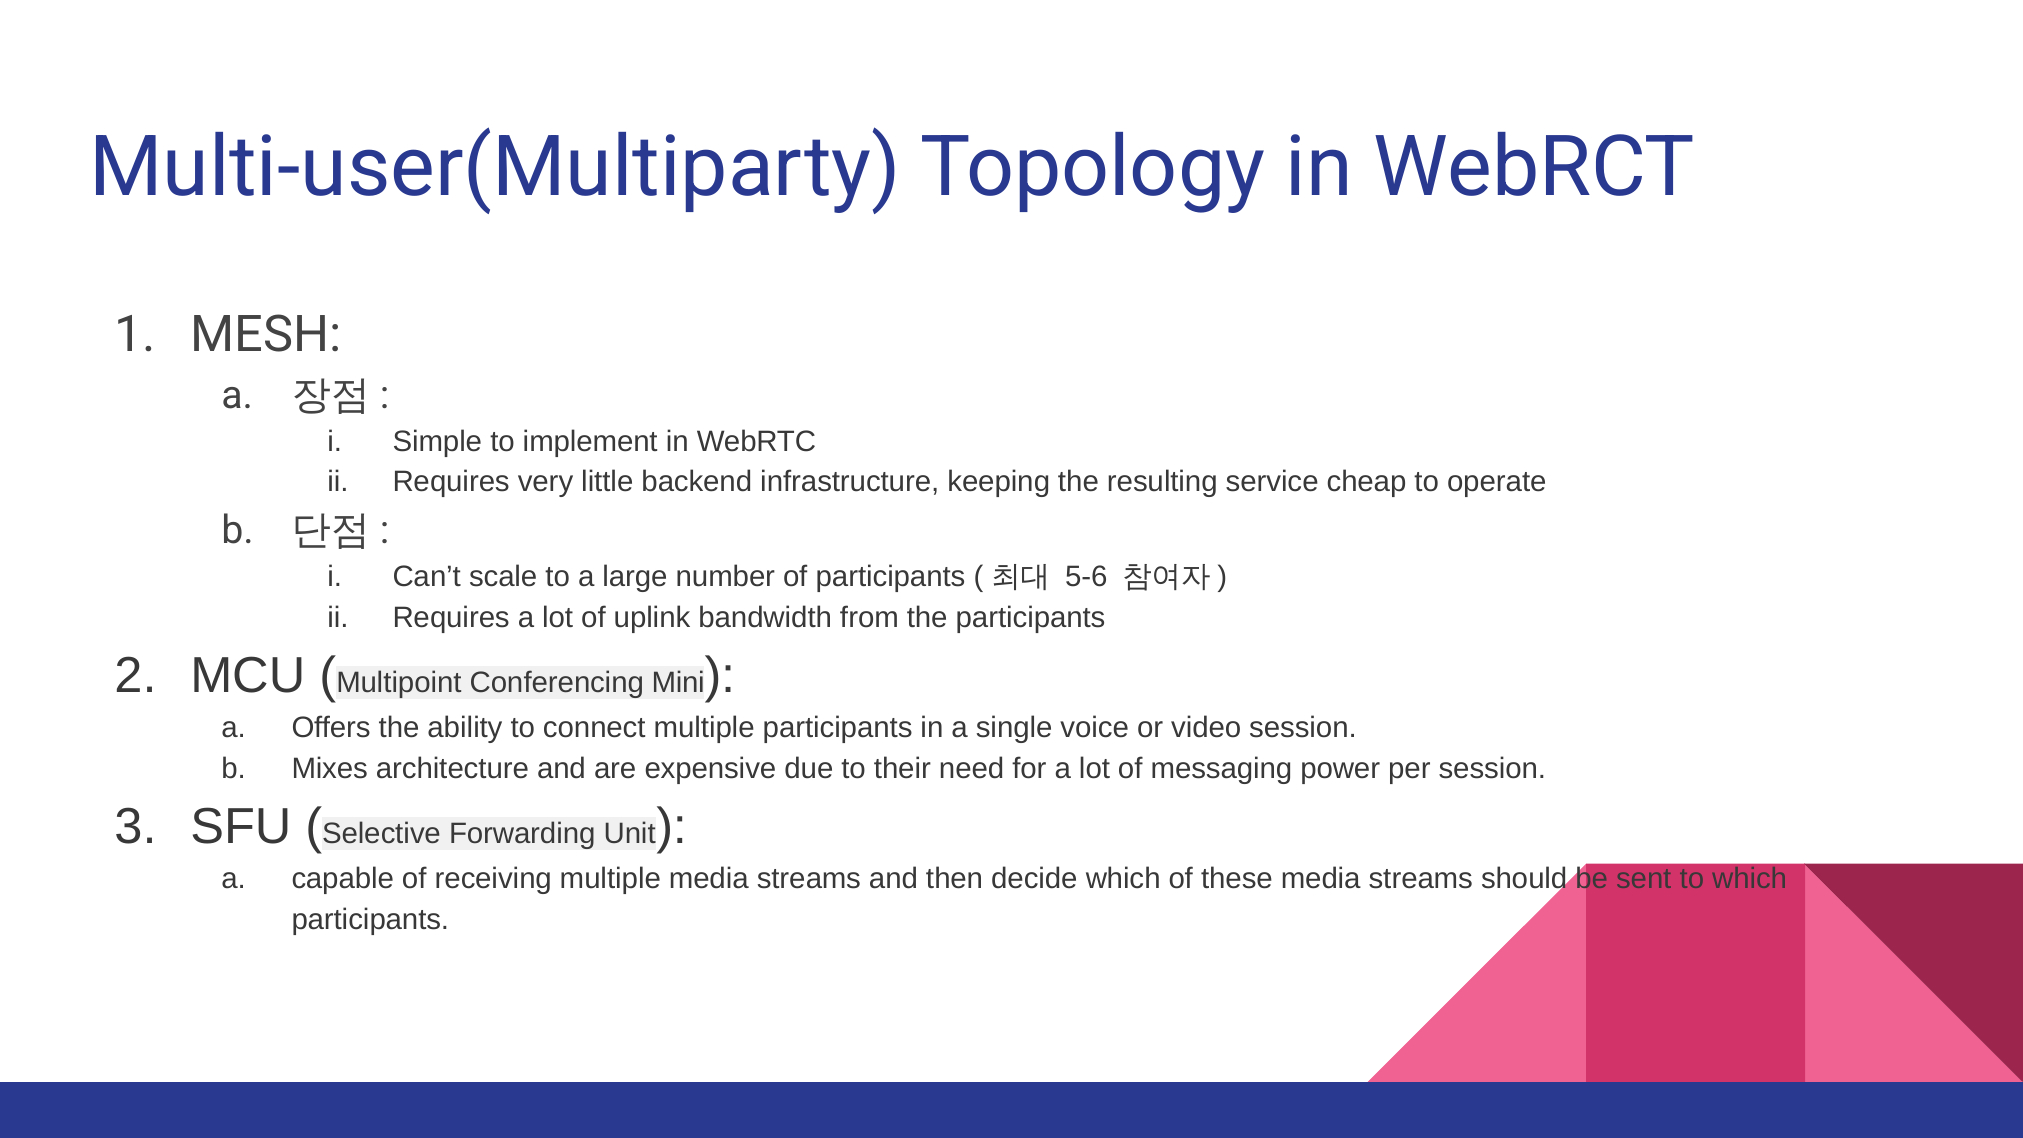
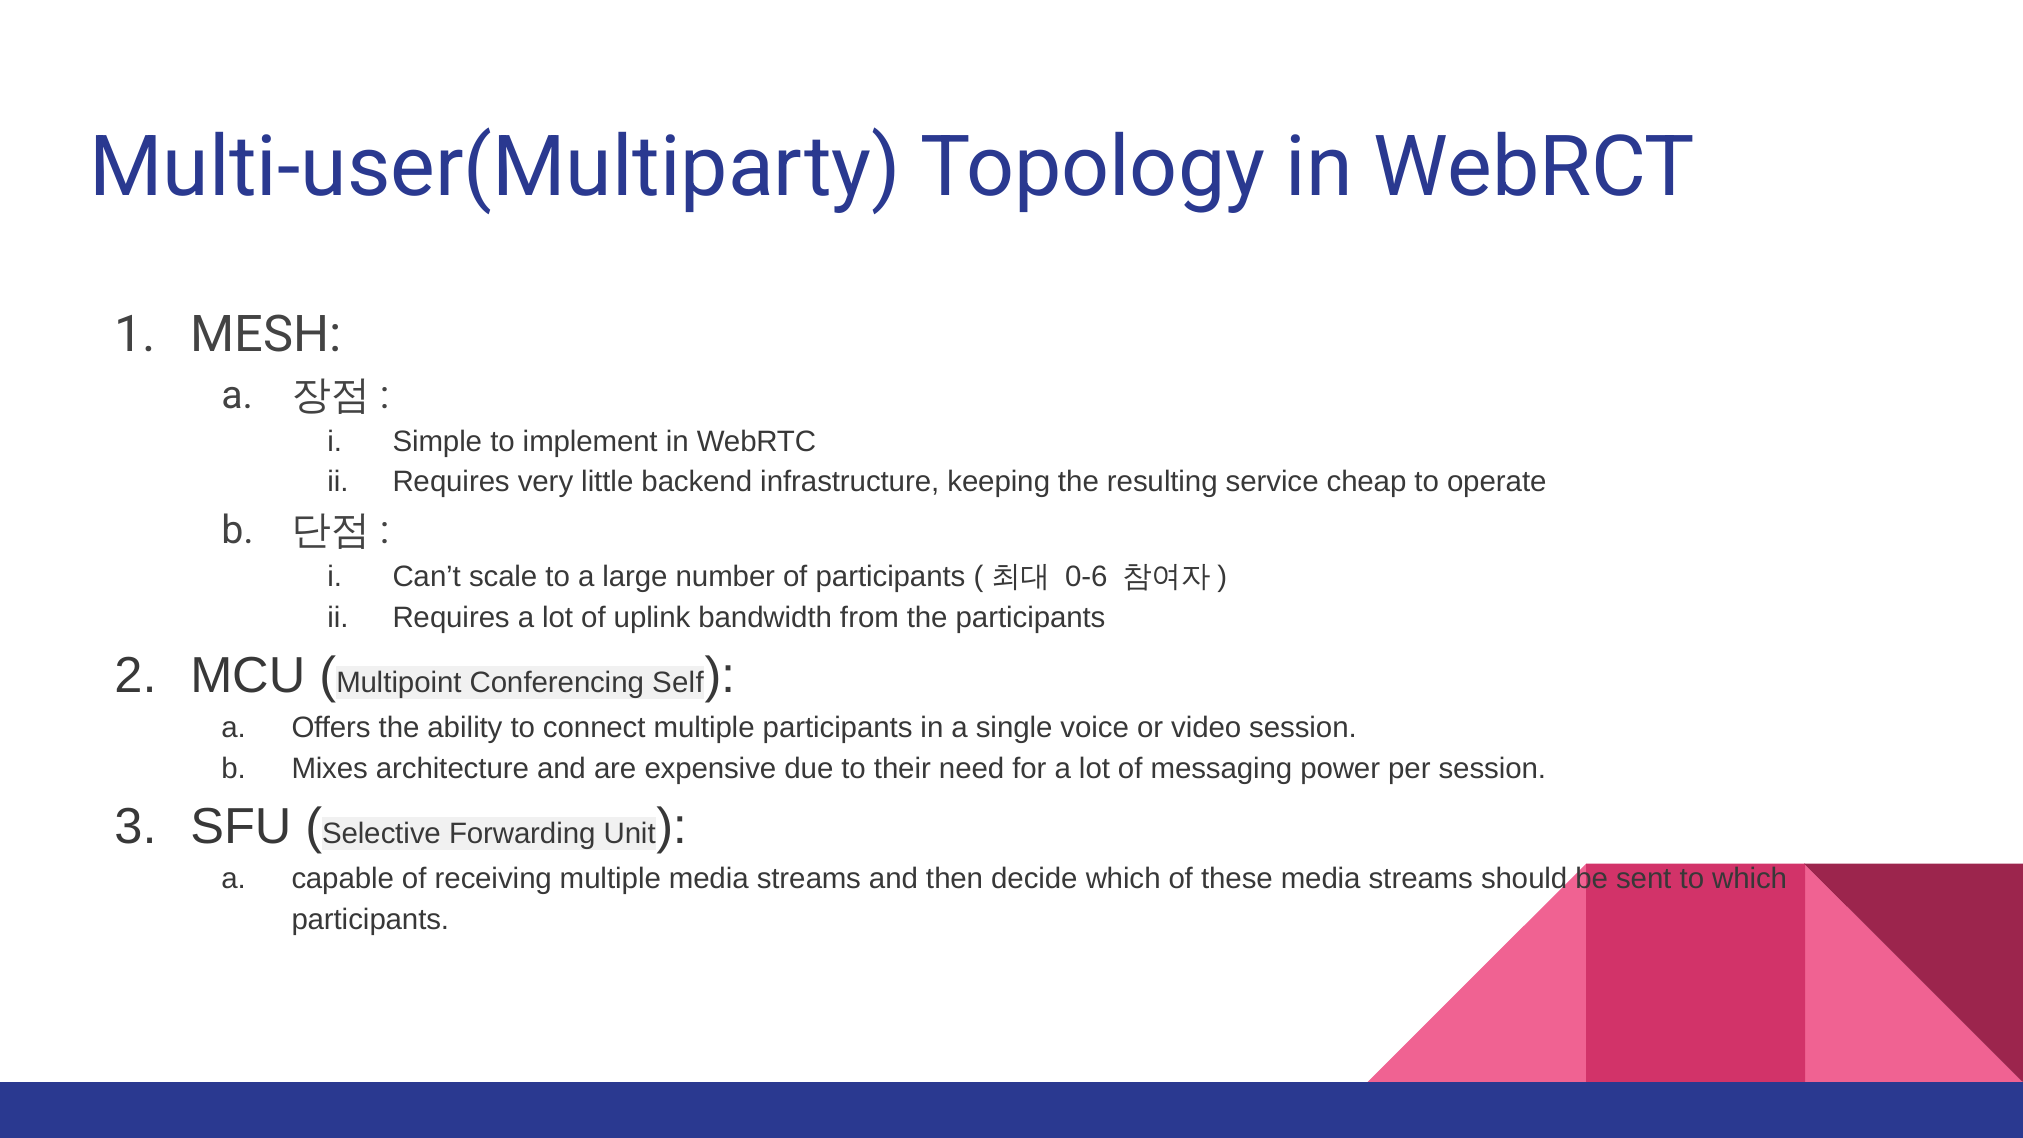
5-6: 5-6 -> 0-6 (1086, 577)
Mini: Mini -> Self (678, 683)
